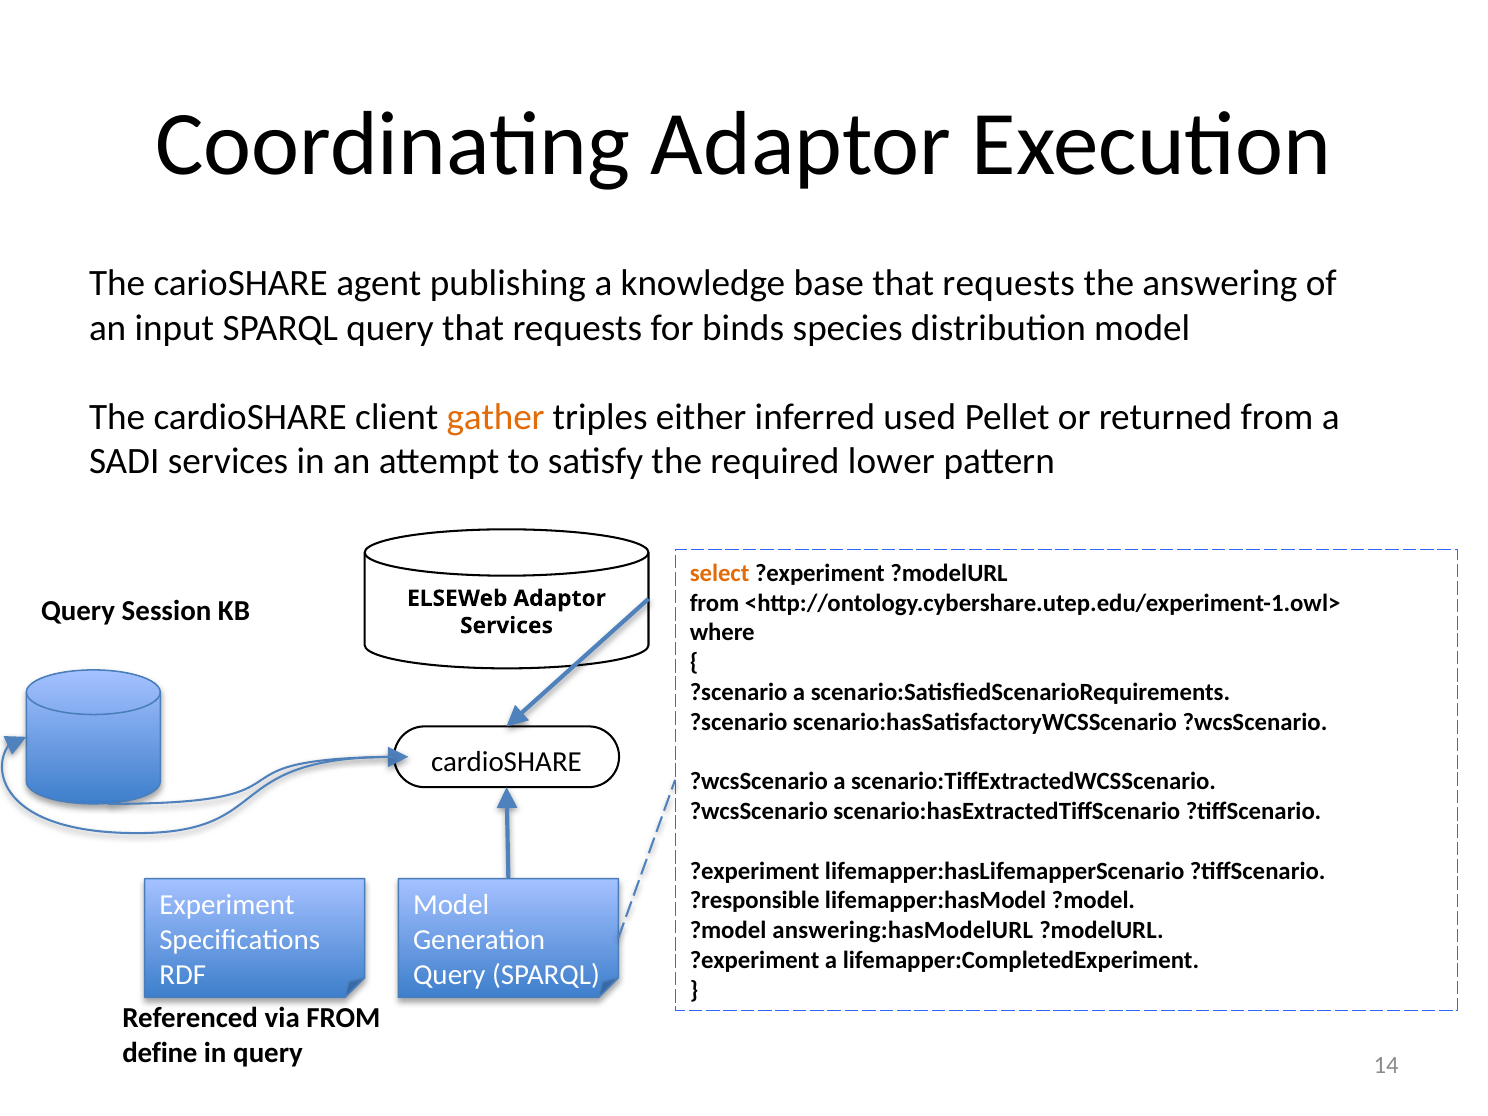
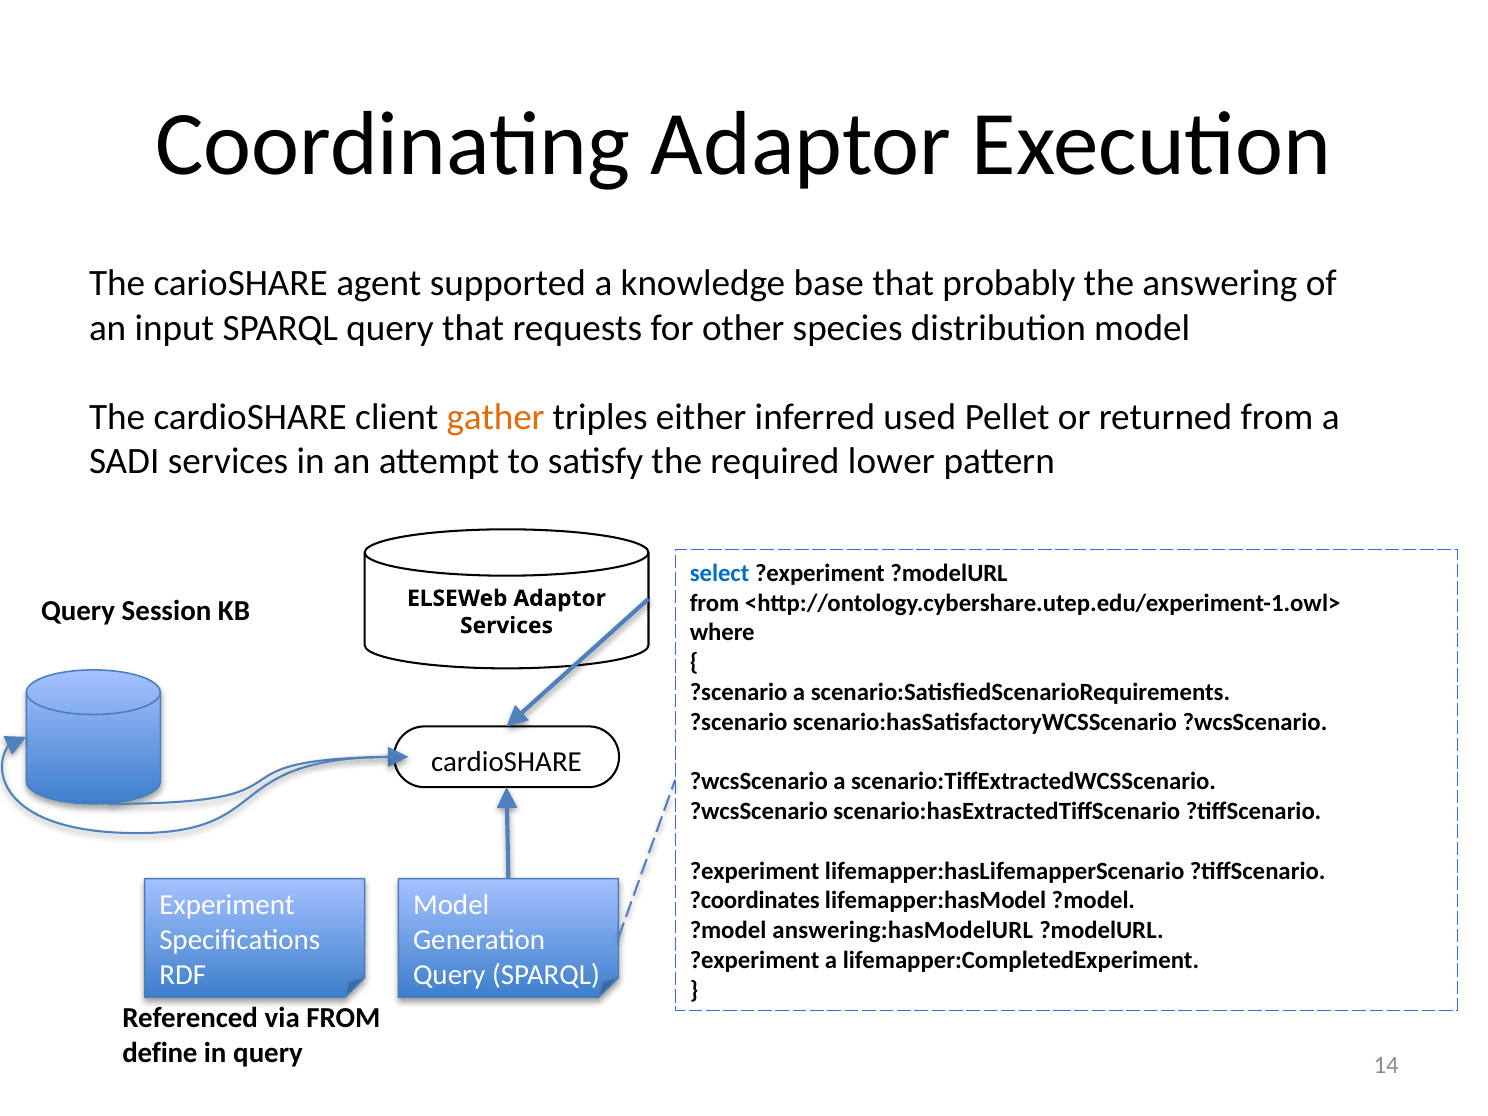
publishing: publishing -> supported (508, 283)
base that requests: requests -> probably (1009, 283)
binds: binds -> other (743, 328)
select colour: orange -> blue (720, 573)
?responsible: ?responsible -> ?coordinates (755, 901)
